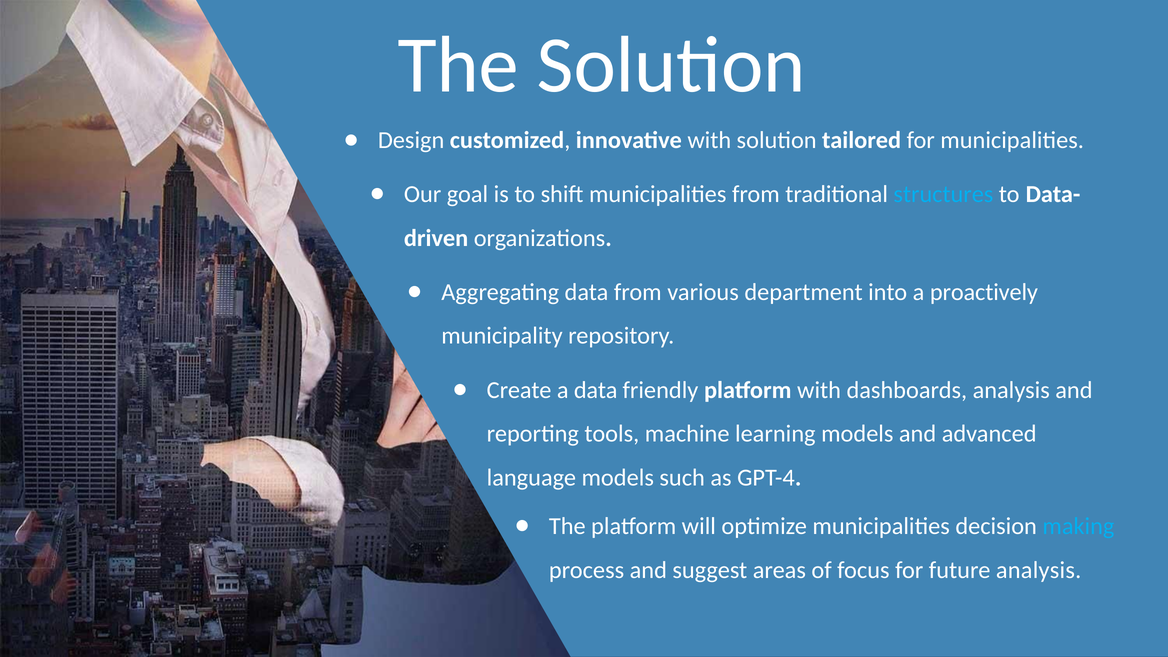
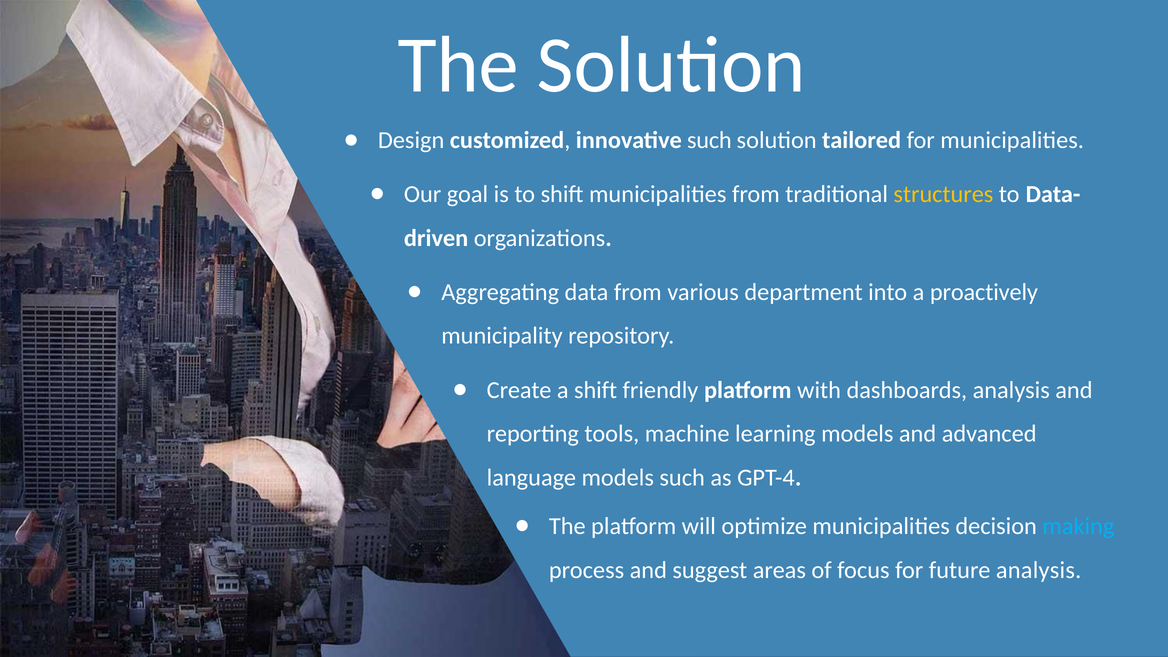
innovative with: with -> such (709, 140)
structures colour: light blue -> yellow (943, 194)
a data: data -> shift (596, 390)
